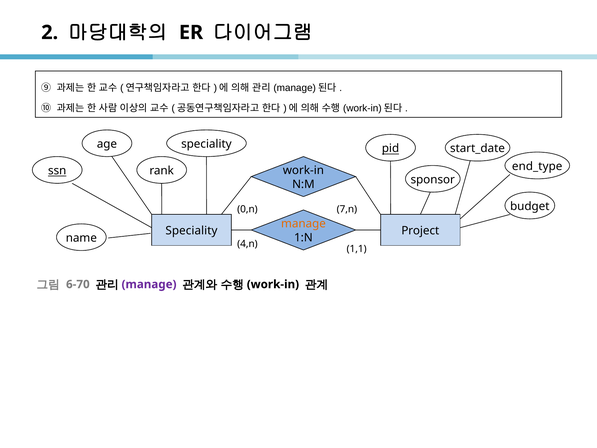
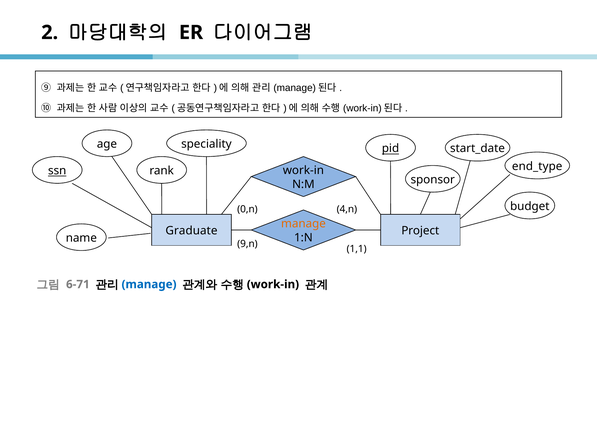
7,n: 7,n -> 4,n (347, 209)
Speciality: Speciality -> Graduate (191, 231)
4,n: 4,n -> 9,n (247, 244)
6-70: 6-70 -> 6-71 (78, 284)
manage colour: purple -> blue (149, 284)
